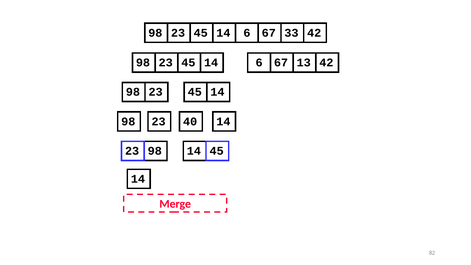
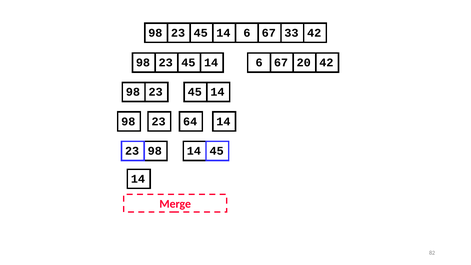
13: 13 -> 20 (304, 63)
40: 40 -> 64 (190, 121)
